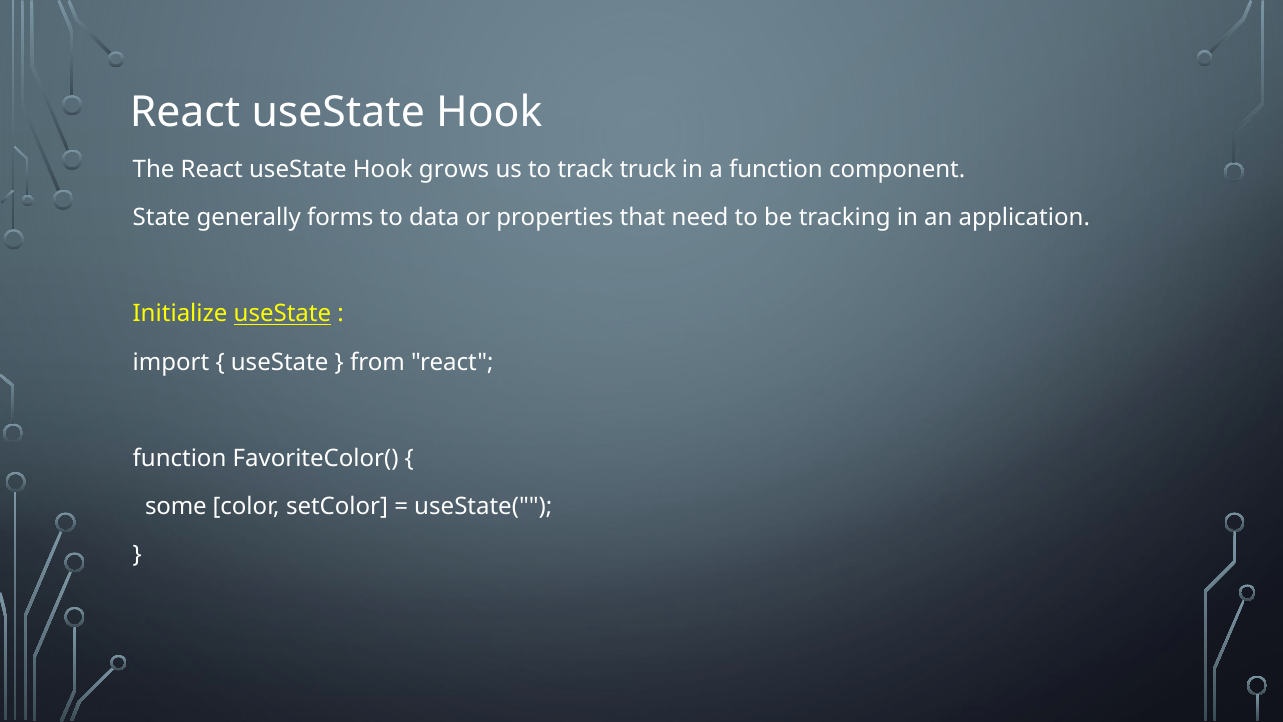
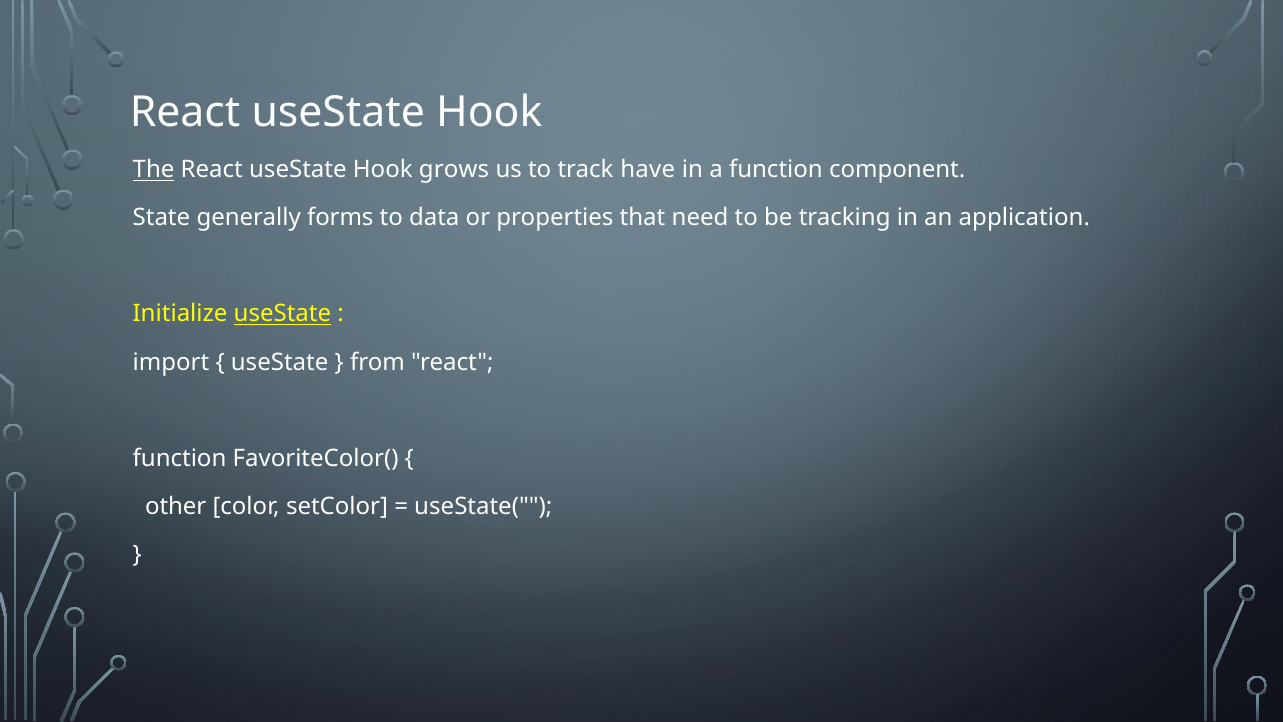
The underline: none -> present (154, 170)
truck: truck -> have (648, 170)
some: some -> other (176, 506)
